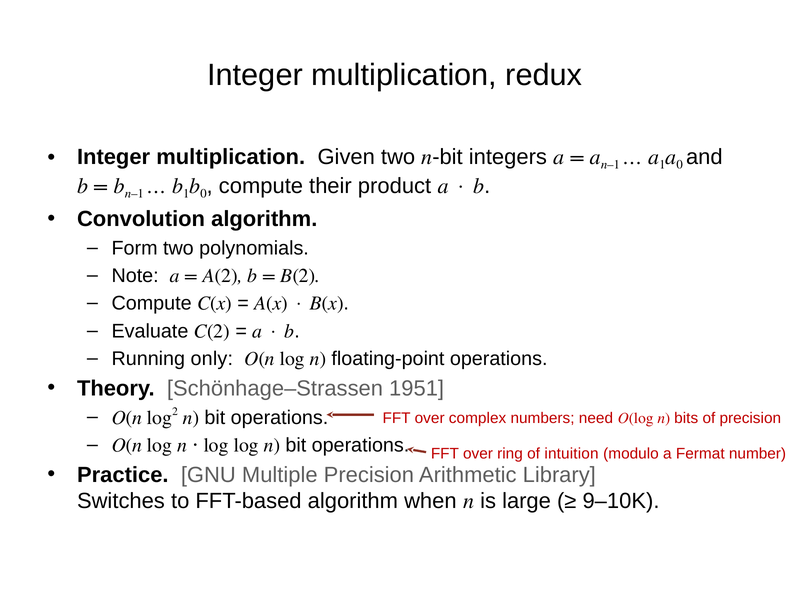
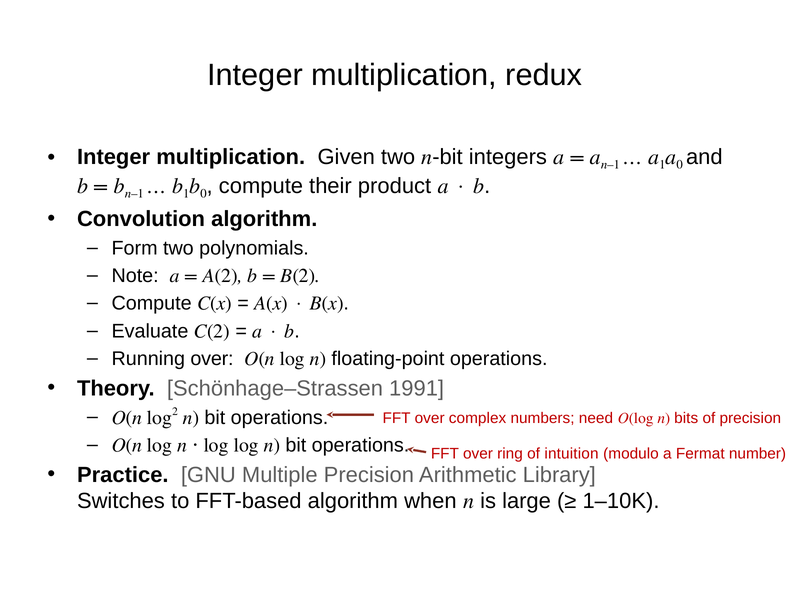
Running only: only -> over (212, 358)
1951: 1951 -> 1991 (417, 388)
9–10K: 9–10K -> 1–10K (621, 501)
